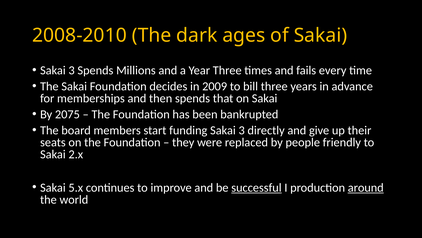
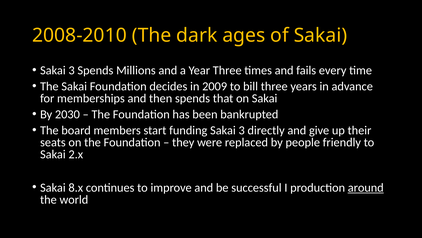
2075: 2075 -> 2030 (67, 114)
5.x: 5.x -> 8.x (76, 187)
successful underline: present -> none (256, 187)
